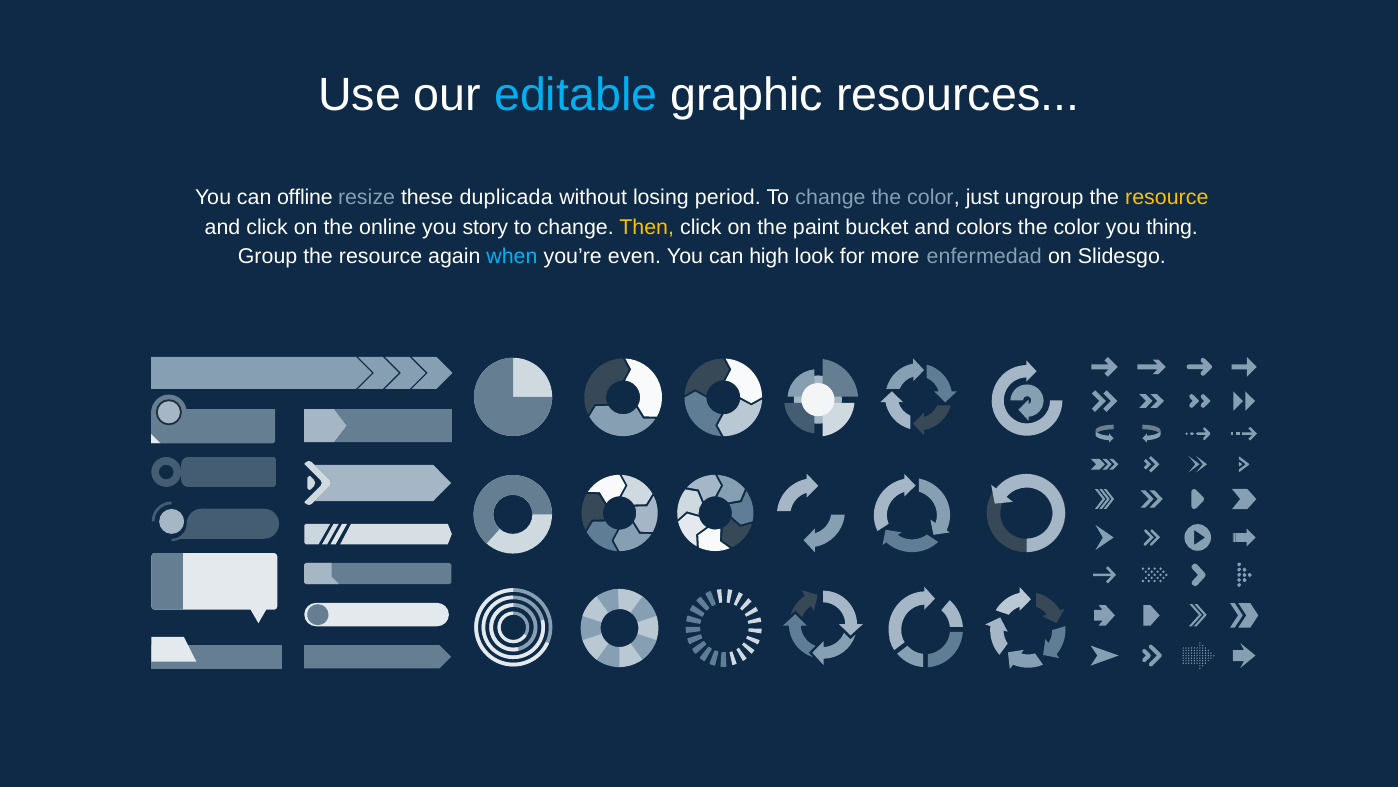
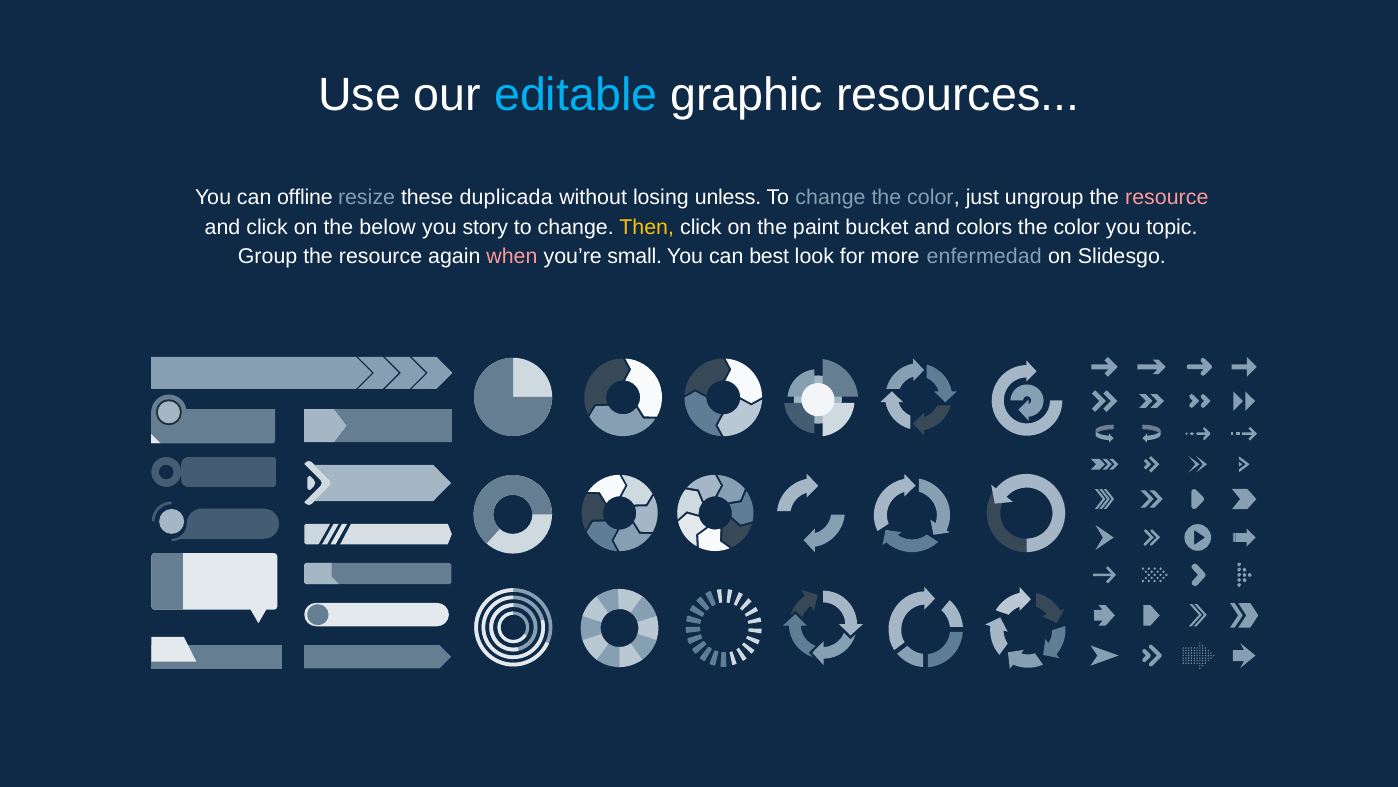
period: period -> unless (728, 198)
resource colour: yellow -> pink (1167, 198)
online: online -> below (388, 227)
thing: thing -> topic (1172, 227)
when colour: light blue -> pink (512, 256)
even: even -> small (635, 256)
high: high -> best (769, 256)
